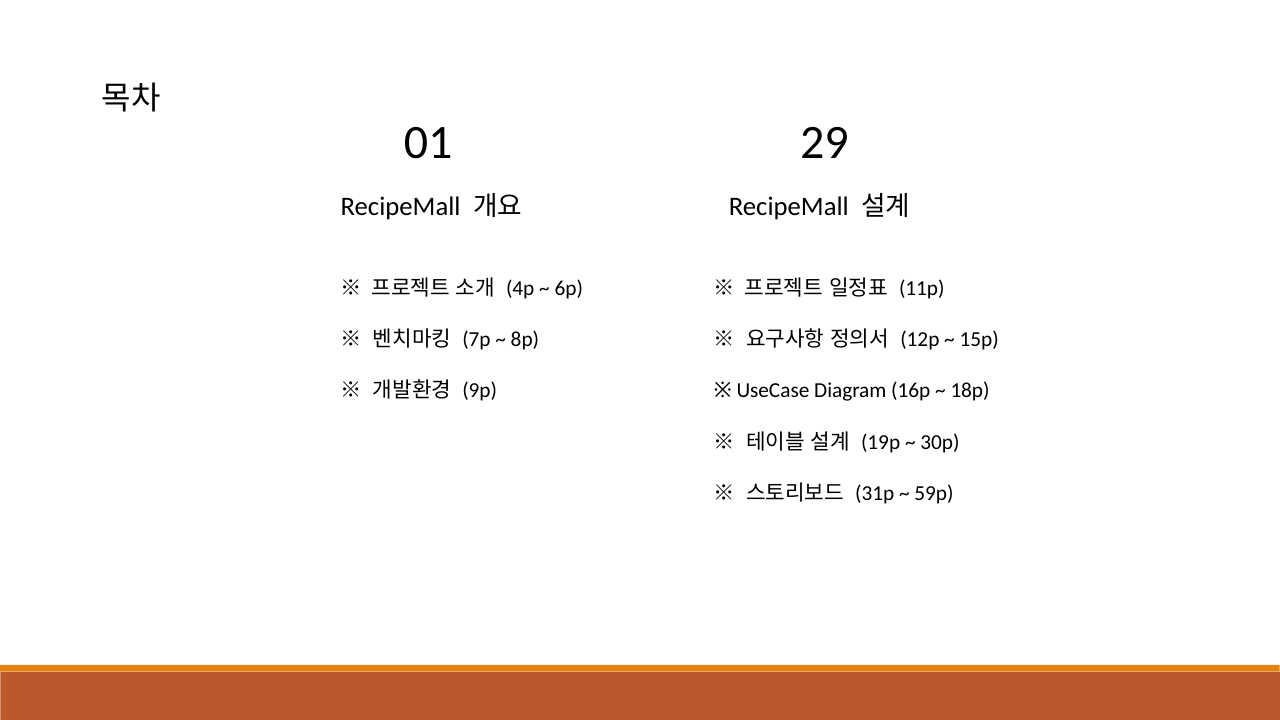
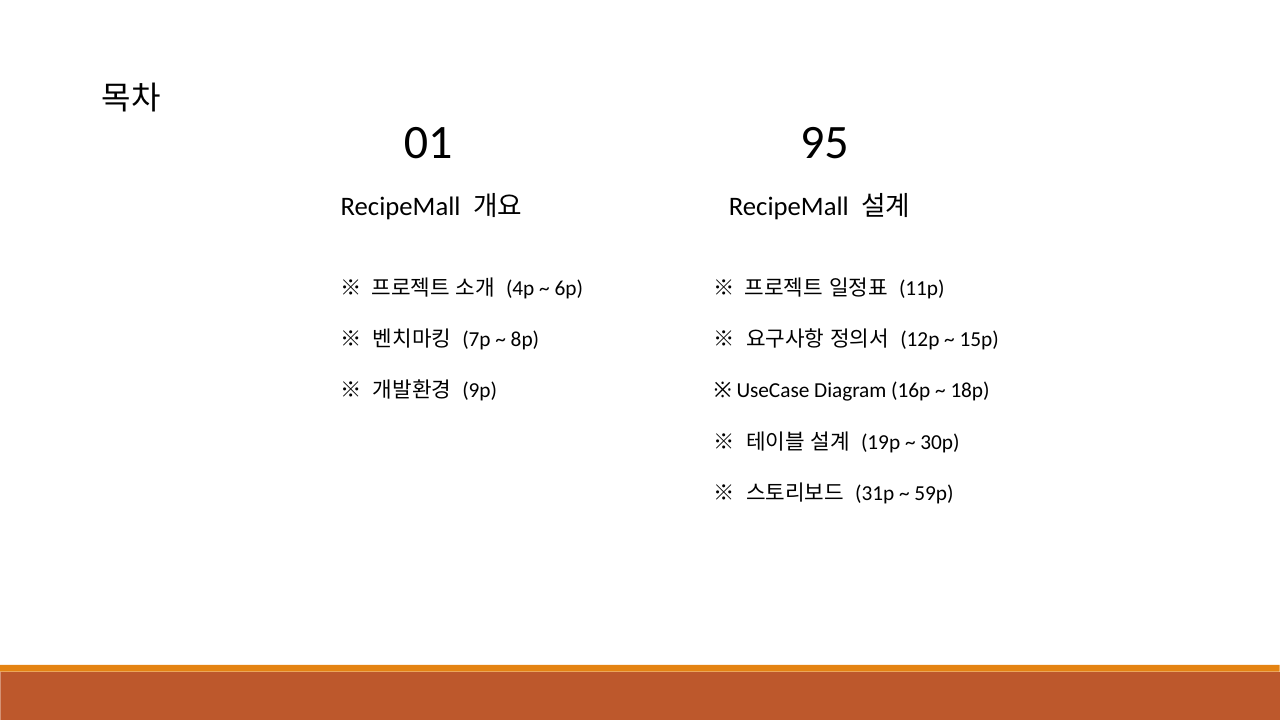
29: 29 -> 95 (824, 142)
